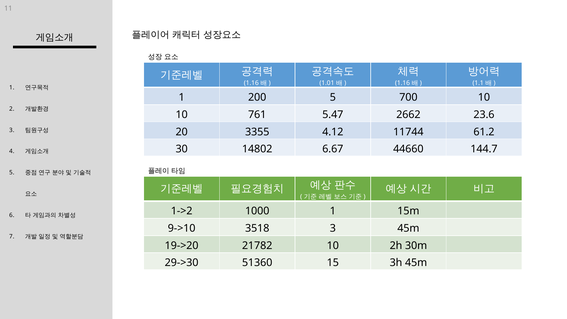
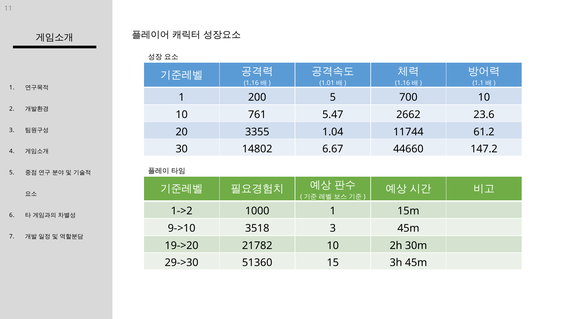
4.12: 4.12 -> 1.04 (333, 132)
144.7: 144.7 -> 147.2 (484, 149)
